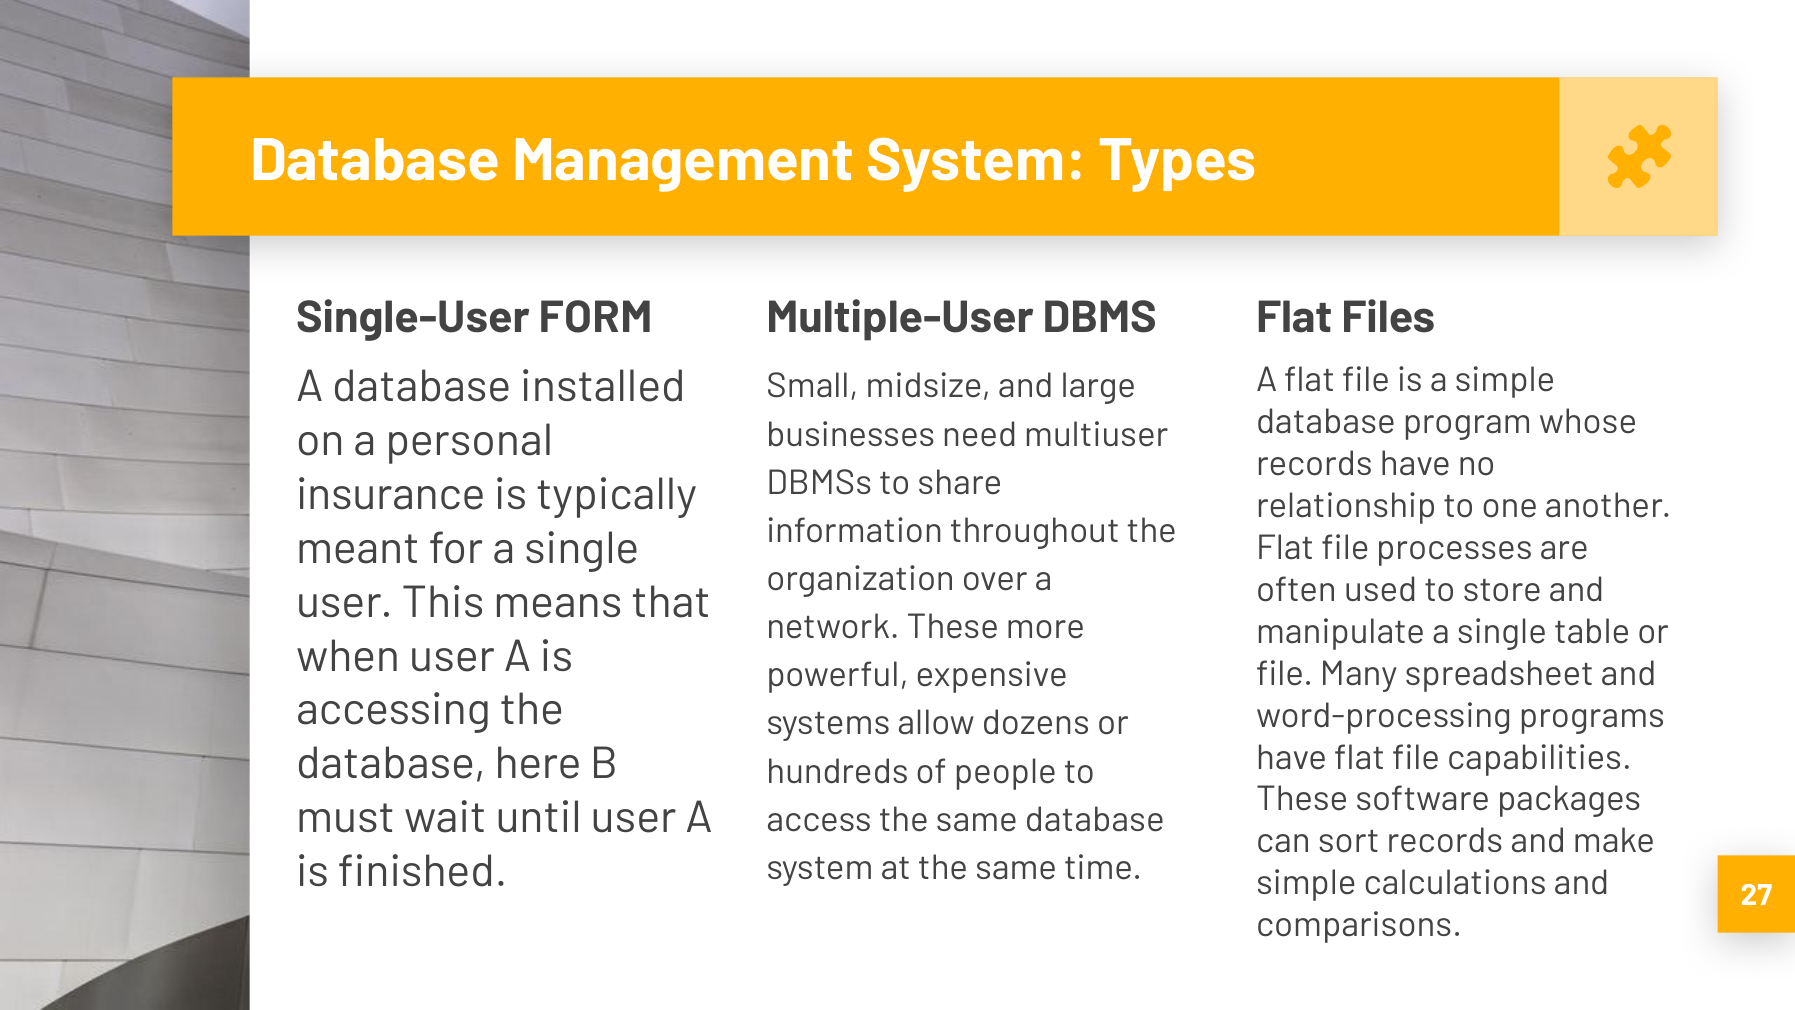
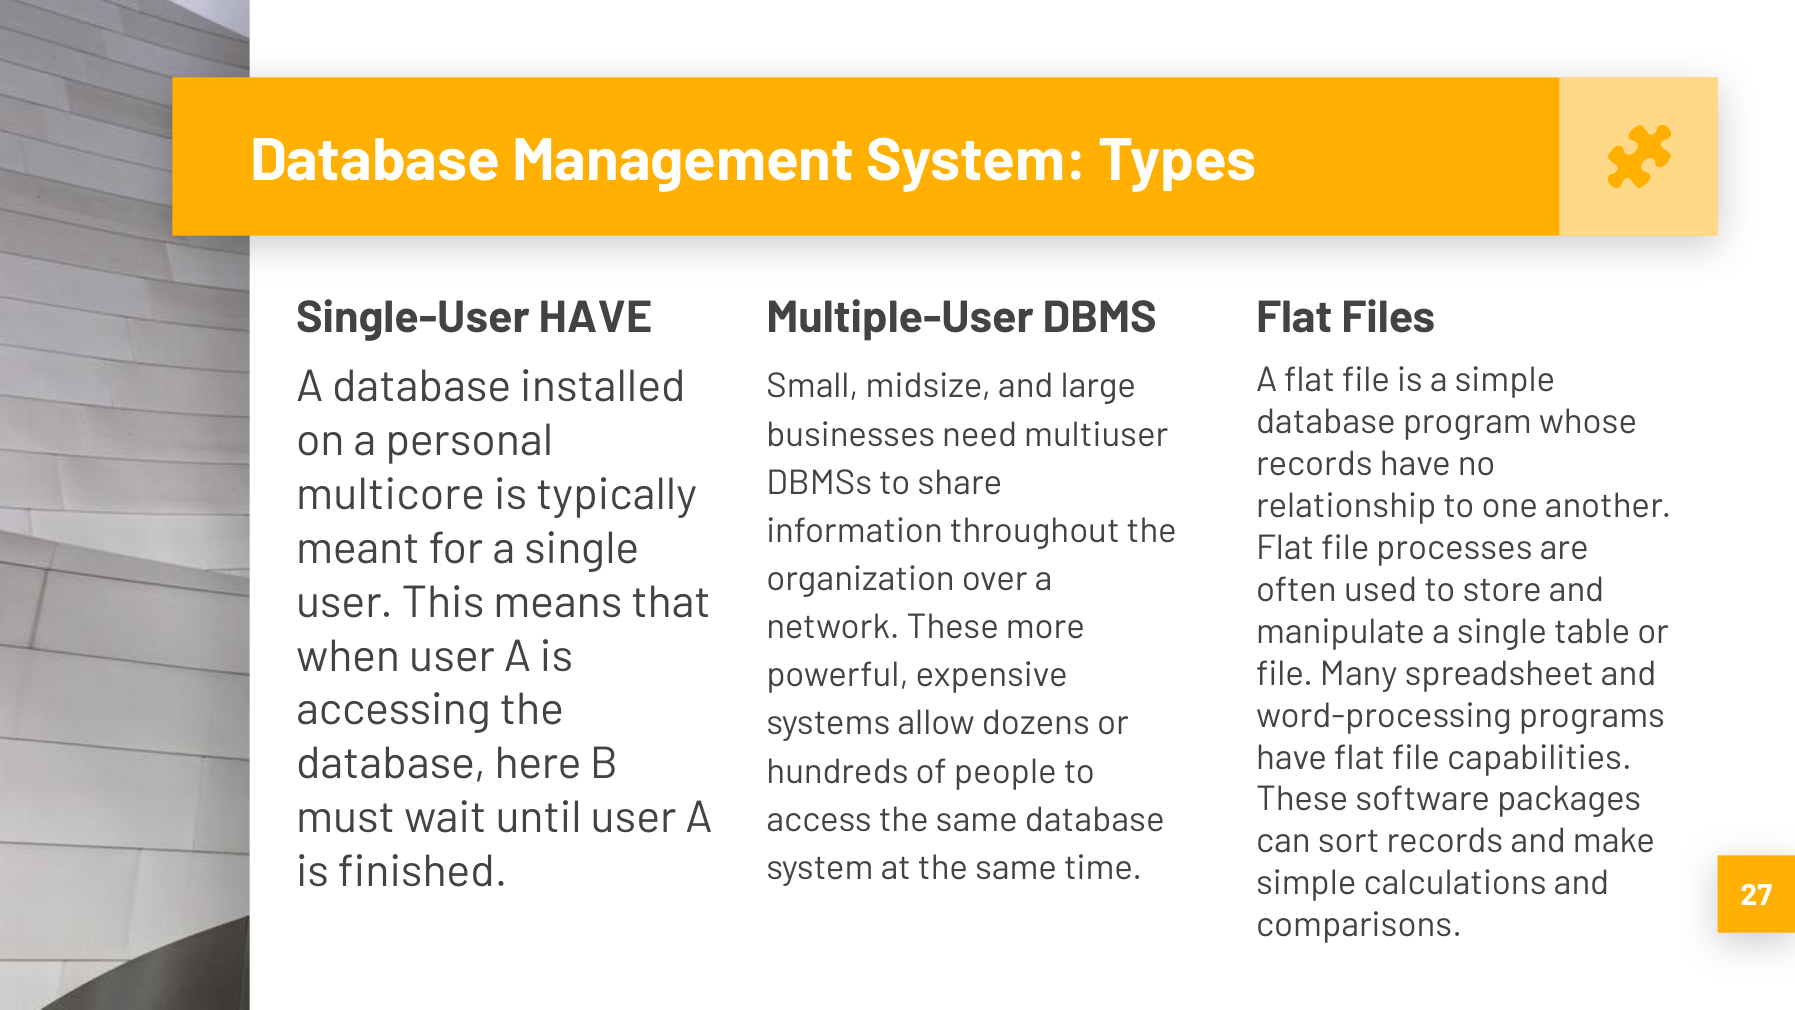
Single-User FORM: FORM -> HAVE (595, 318)
insurance: insurance -> multicore (390, 495)
